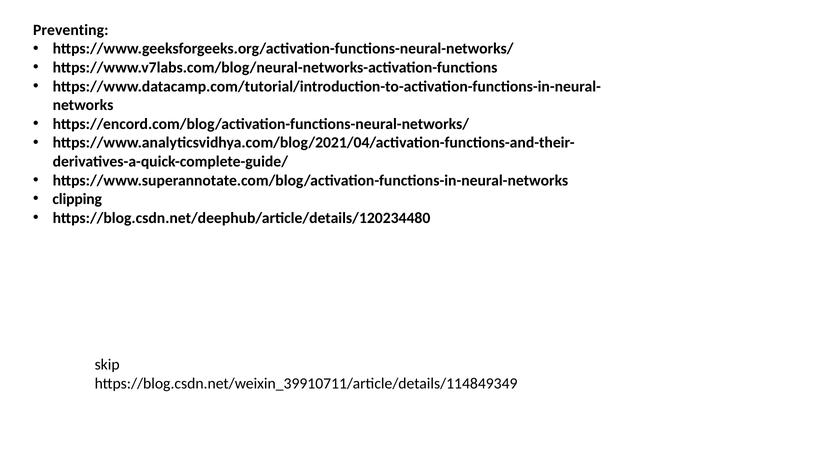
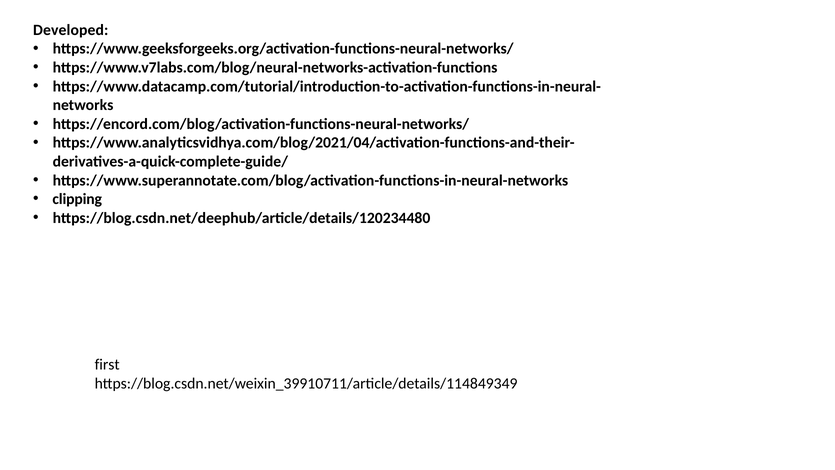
Preventing: Preventing -> Developed (71, 30)
skip: skip -> first (107, 364)
